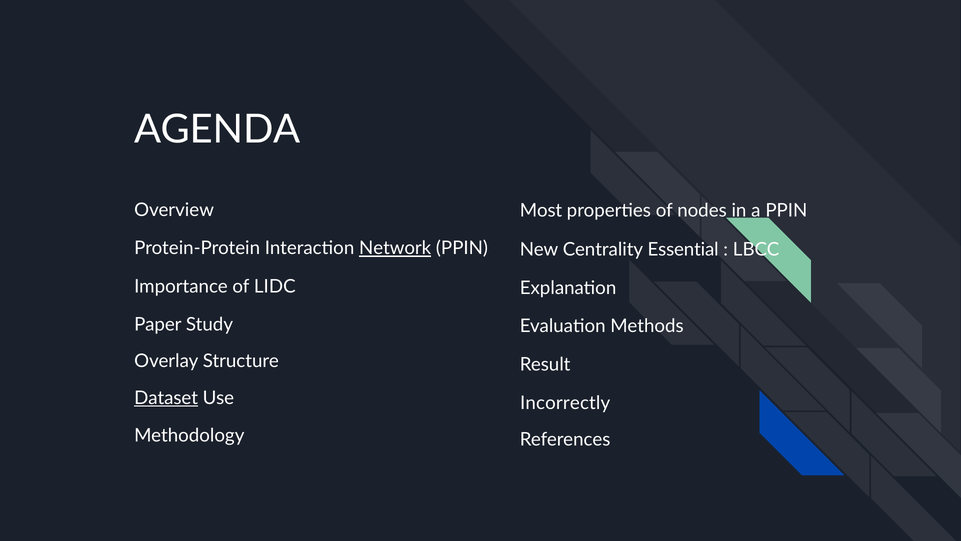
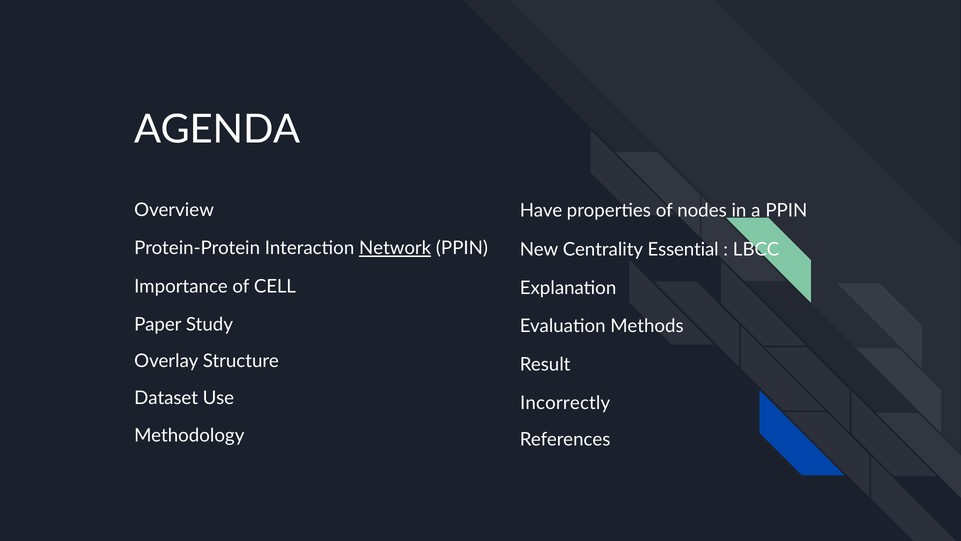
Most: Most -> Have (541, 211)
LIDC: LIDC -> CELL (275, 286)
Dataset underline: present -> none (166, 398)
